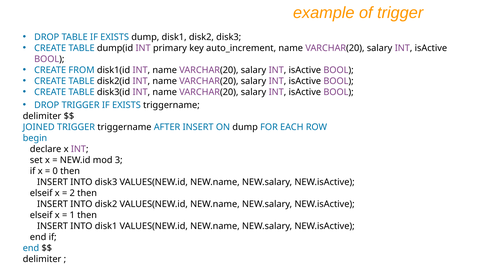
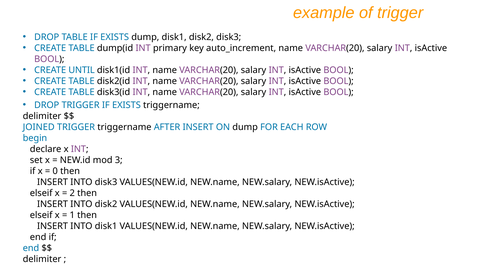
FROM: FROM -> UNTIL (82, 70)
